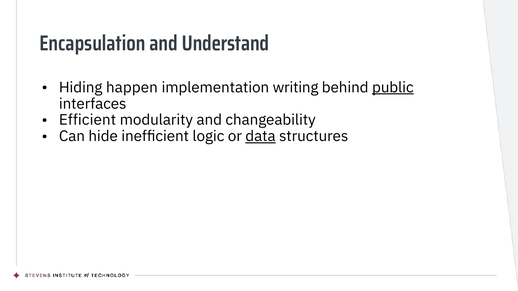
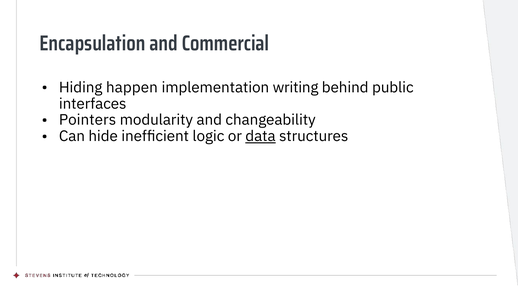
Understand: Understand -> Commercial (226, 44)
public underline: present -> none (393, 88)
Efficient: Efficient -> Pointers (88, 120)
